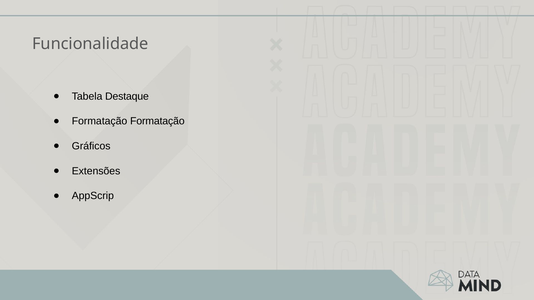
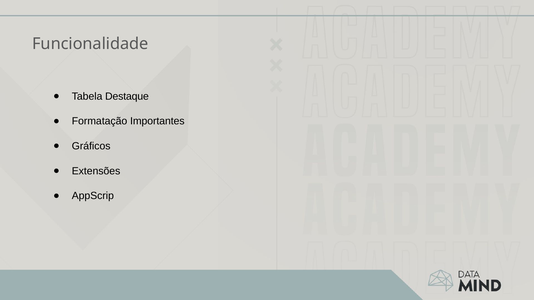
Formatação Formatação: Formatação -> Importantes (157, 121)
